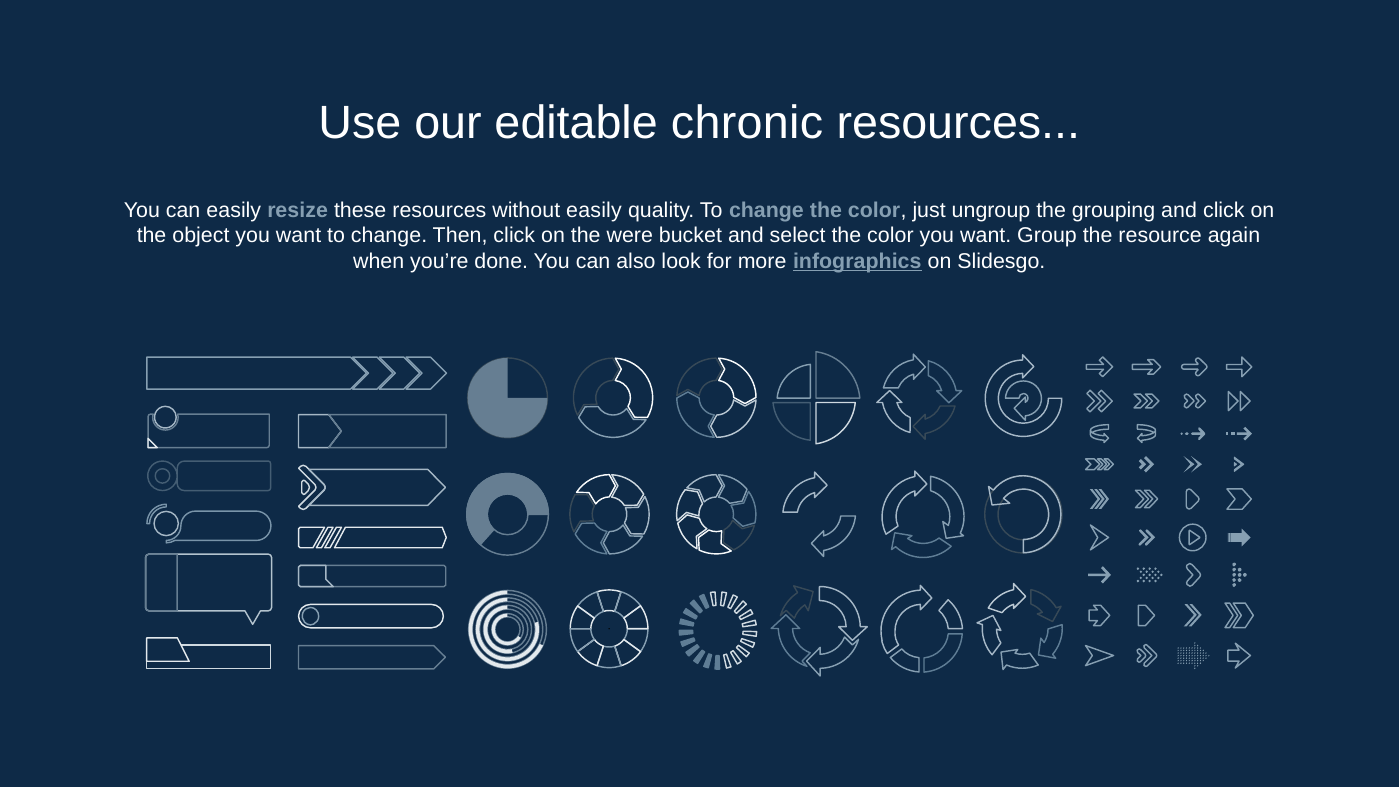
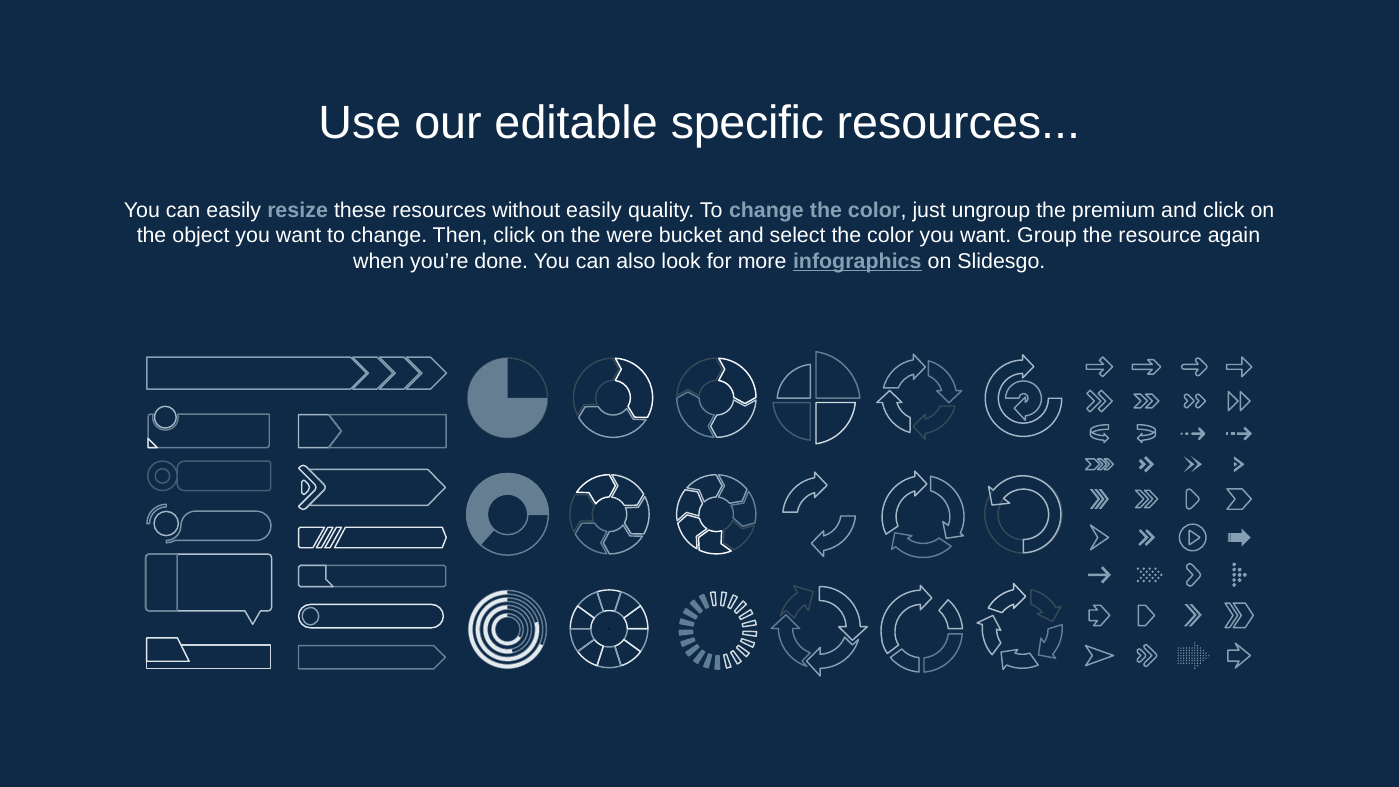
chronic: chronic -> specific (747, 123)
grouping: grouping -> premium (1114, 210)
